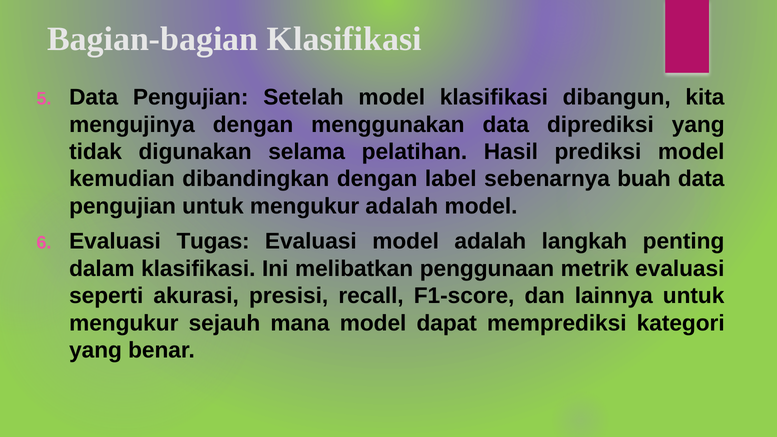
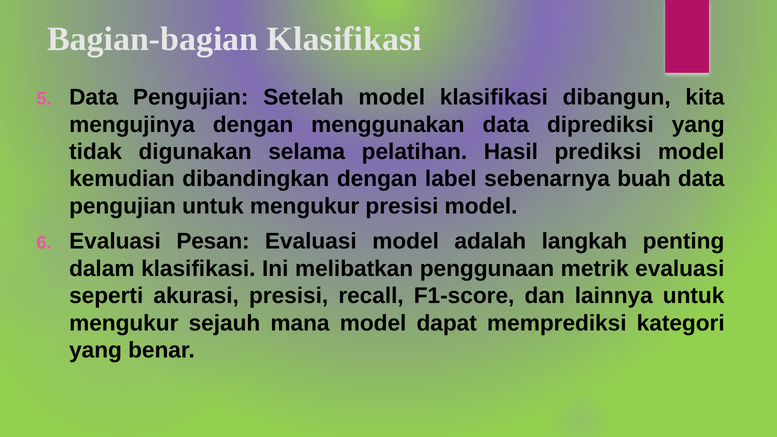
mengukur adalah: adalah -> presisi (402, 206)
Tugas: Tugas -> Pesan (213, 242)
